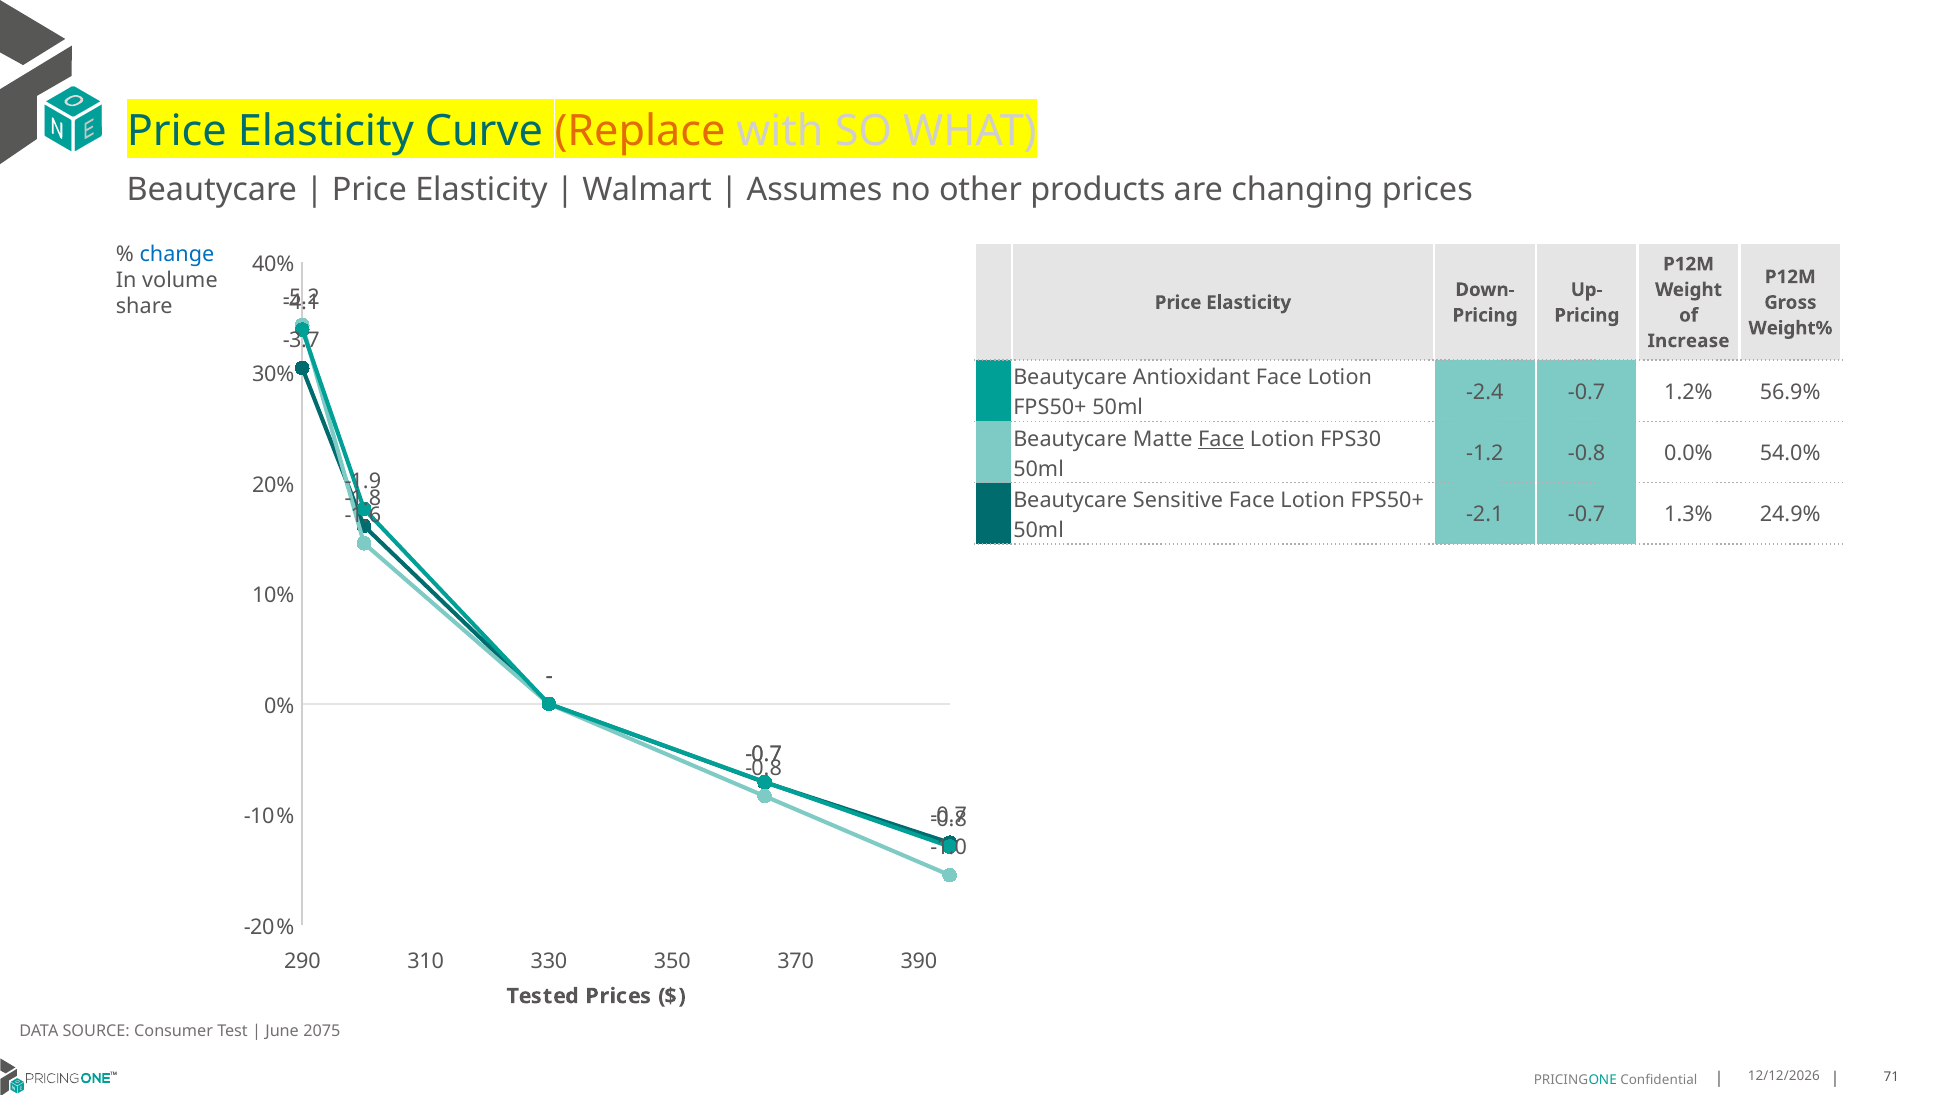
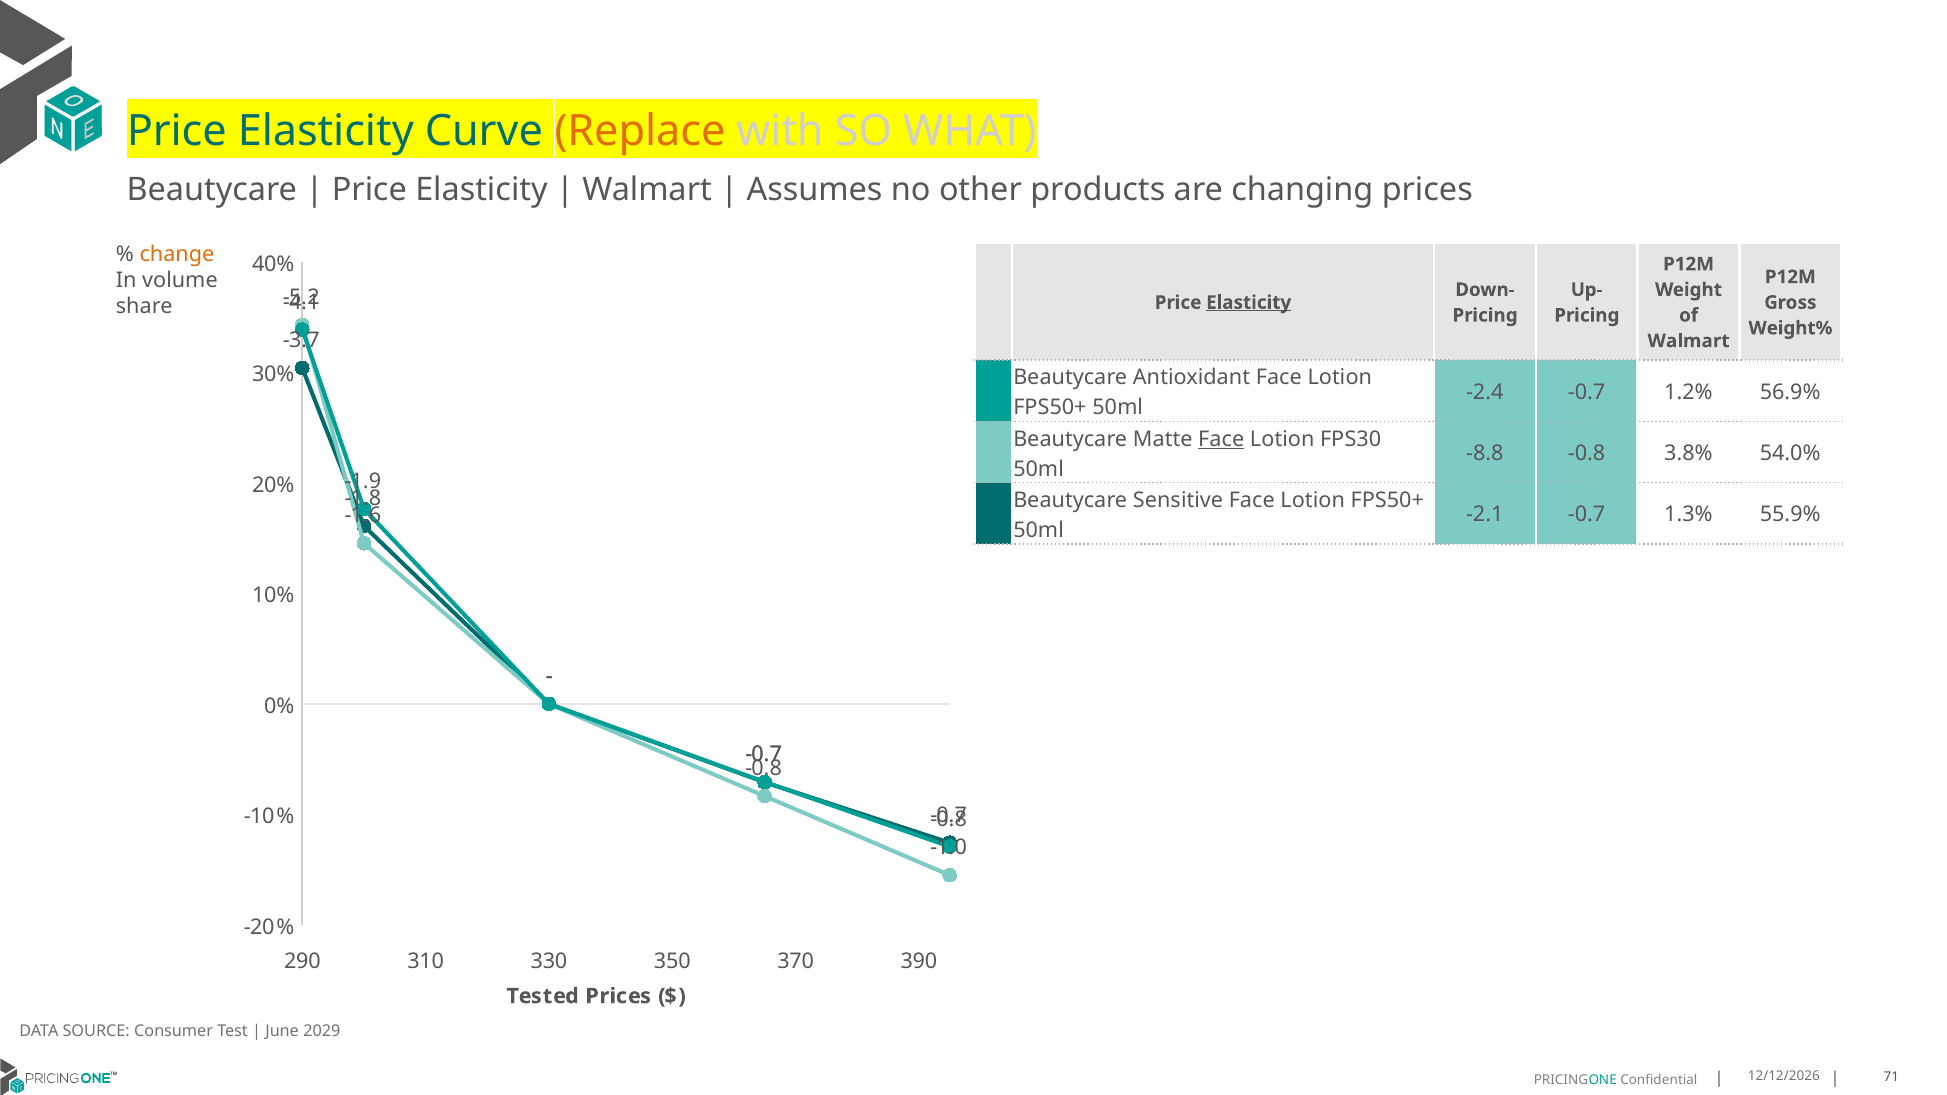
change colour: blue -> orange (177, 255)
Elasticity underline: none -> present (1249, 303)
Increase: Increase -> Walmart (1689, 341)
-1.2: -1.2 -> -8.8 (1485, 454)
0.0%: 0.0% -> 3.8% (1688, 454)
24.9%: 24.9% -> 55.9% (1790, 515)
2075: 2075 -> 2029 (322, 1032)
